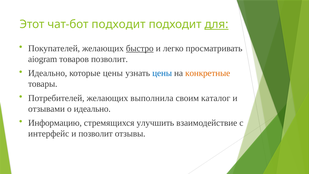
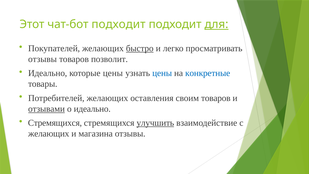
aiogram: aiogram -> отзывы (43, 59)
конкретные colour: orange -> blue (208, 73)
выполнила: выполнила -> оставления (152, 98)
своим каталог: каталог -> товаров (216, 98)
отзывами underline: none -> present (47, 109)
Информацию: Информацию -> Стремящихся (55, 123)
улучшить underline: none -> present (155, 123)
интерфейс: интерфейс -> желающих (49, 134)
и позволит: позволит -> магазина (96, 134)
